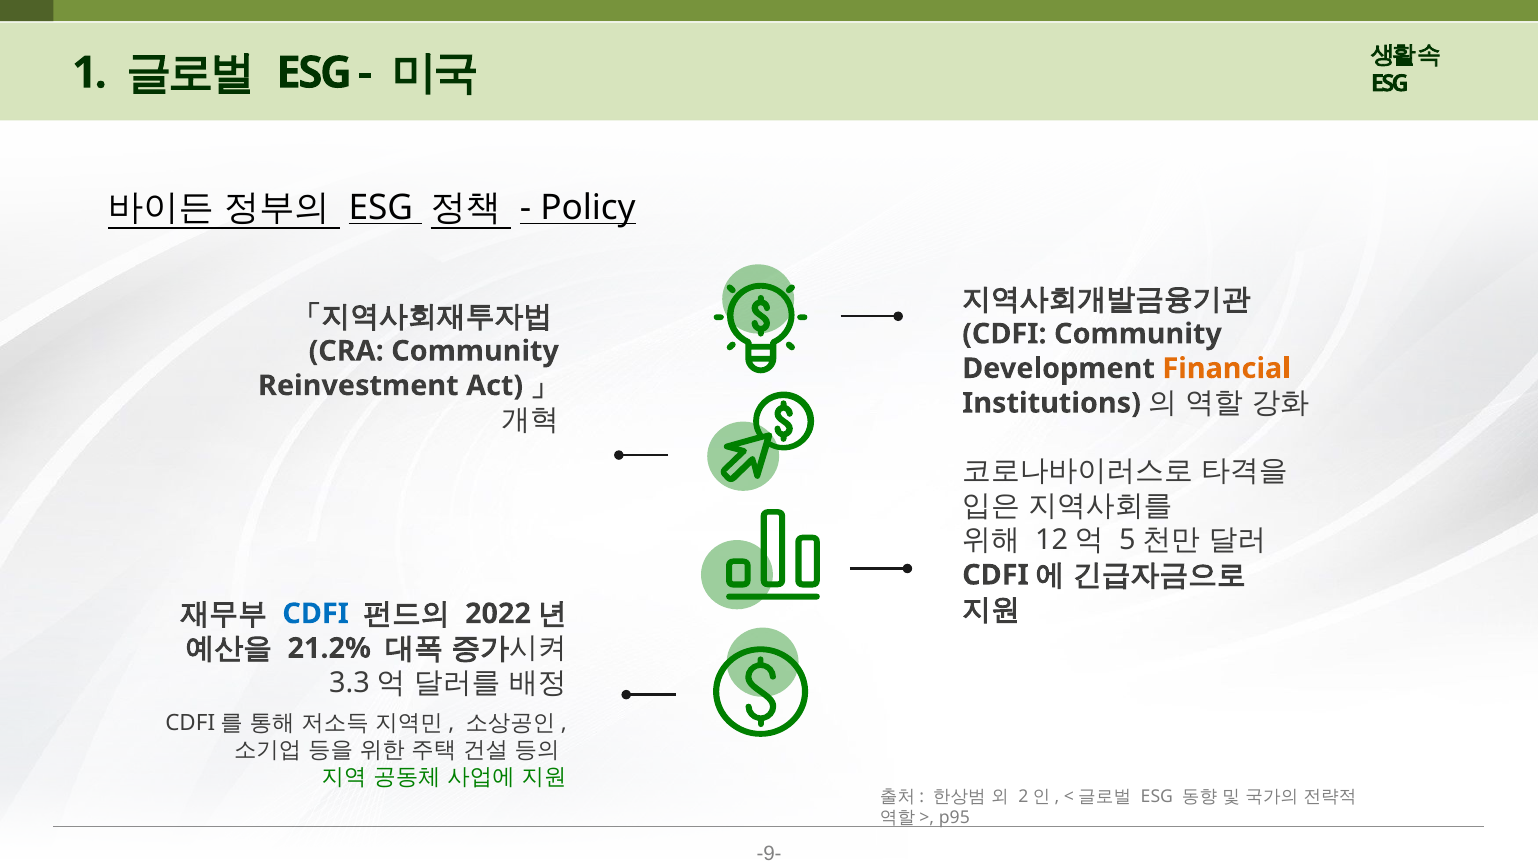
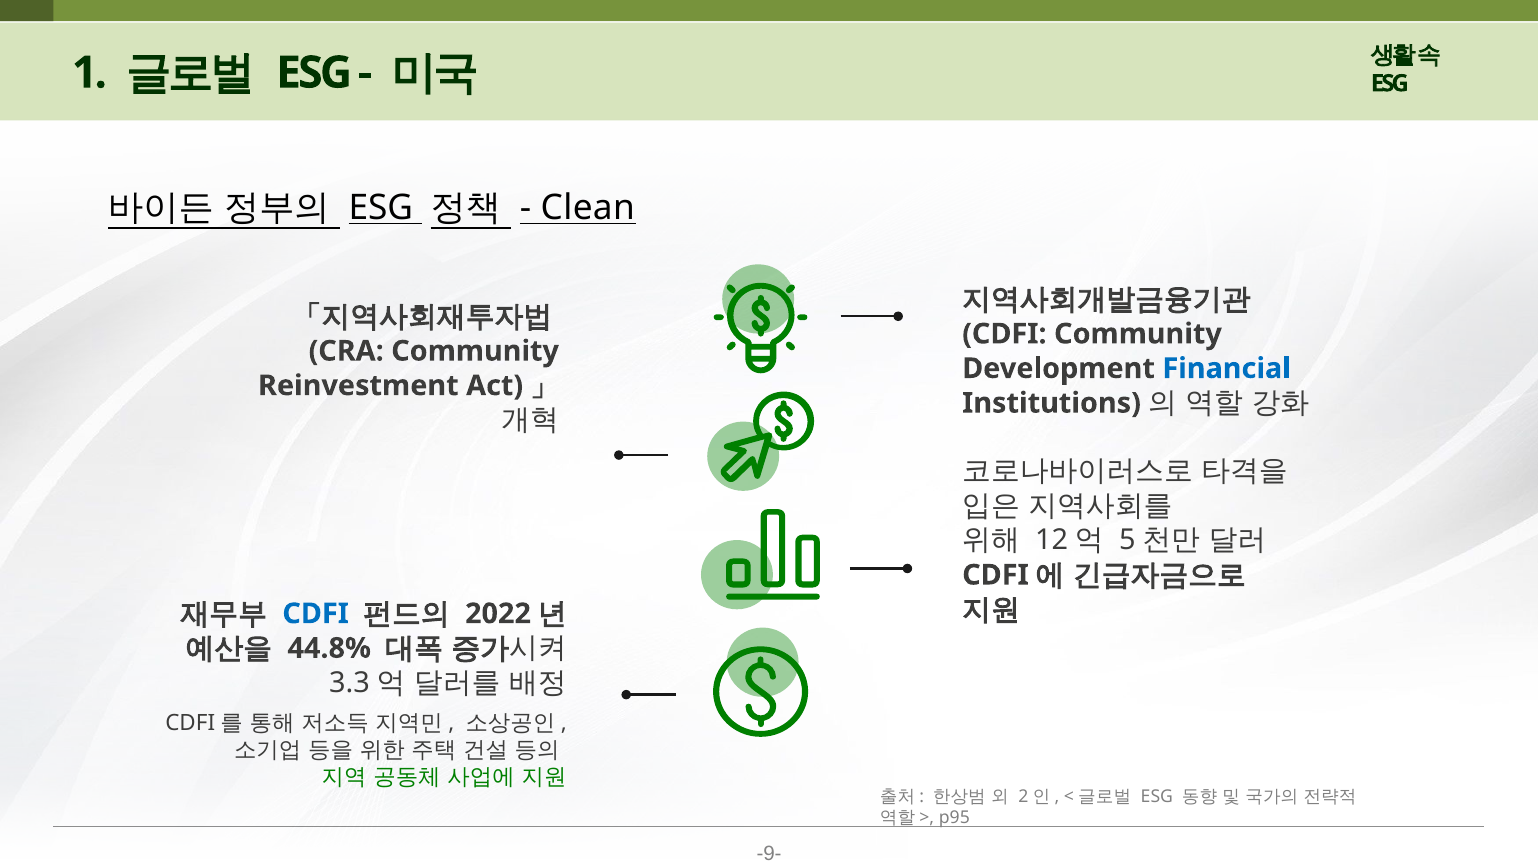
Policy: Policy -> Clean (588, 207)
Financial colour: orange -> blue (1227, 369)
21.2%: 21.2% -> 44.8% (329, 648)
